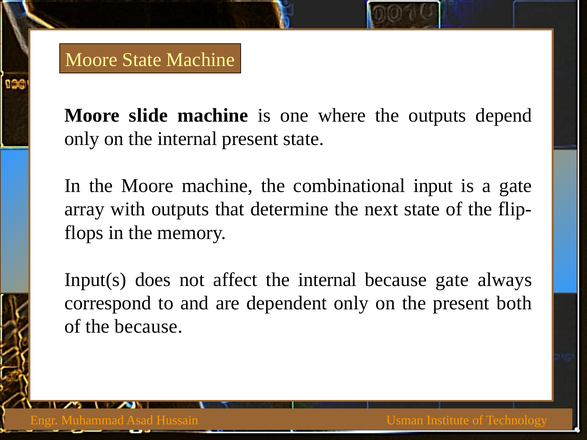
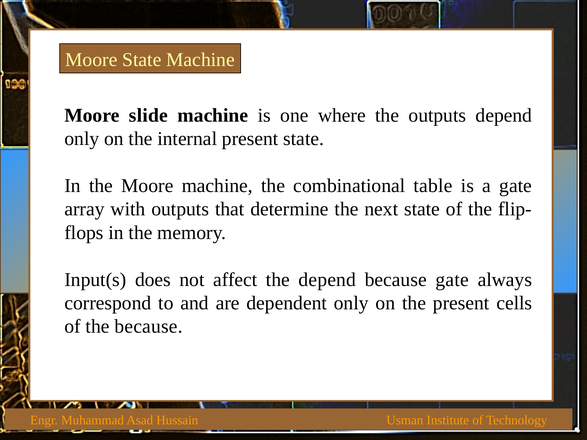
input: input -> table (433, 186)
affect the internal: internal -> depend (327, 280)
both: both -> cells (514, 303)
